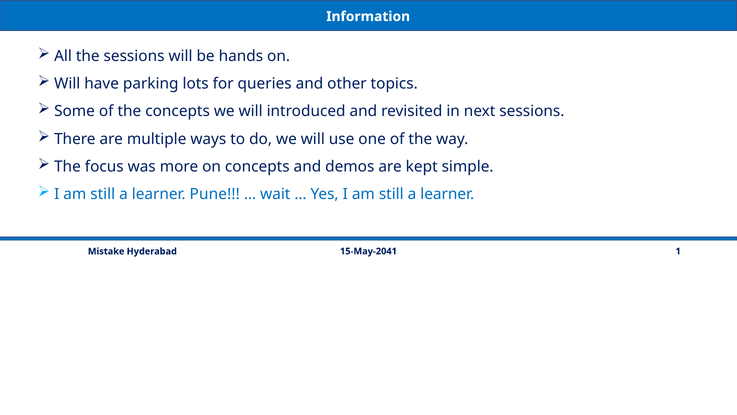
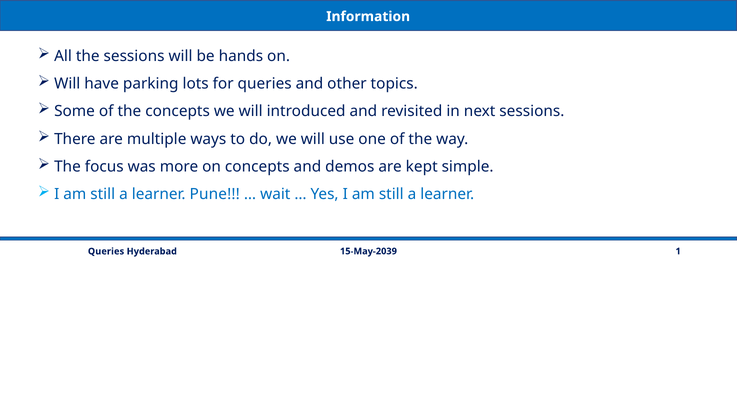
15-May-2041: 15-May-2041 -> 15-May-2039 (368, 251)
Mistake: Mistake -> Queries (106, 251)
